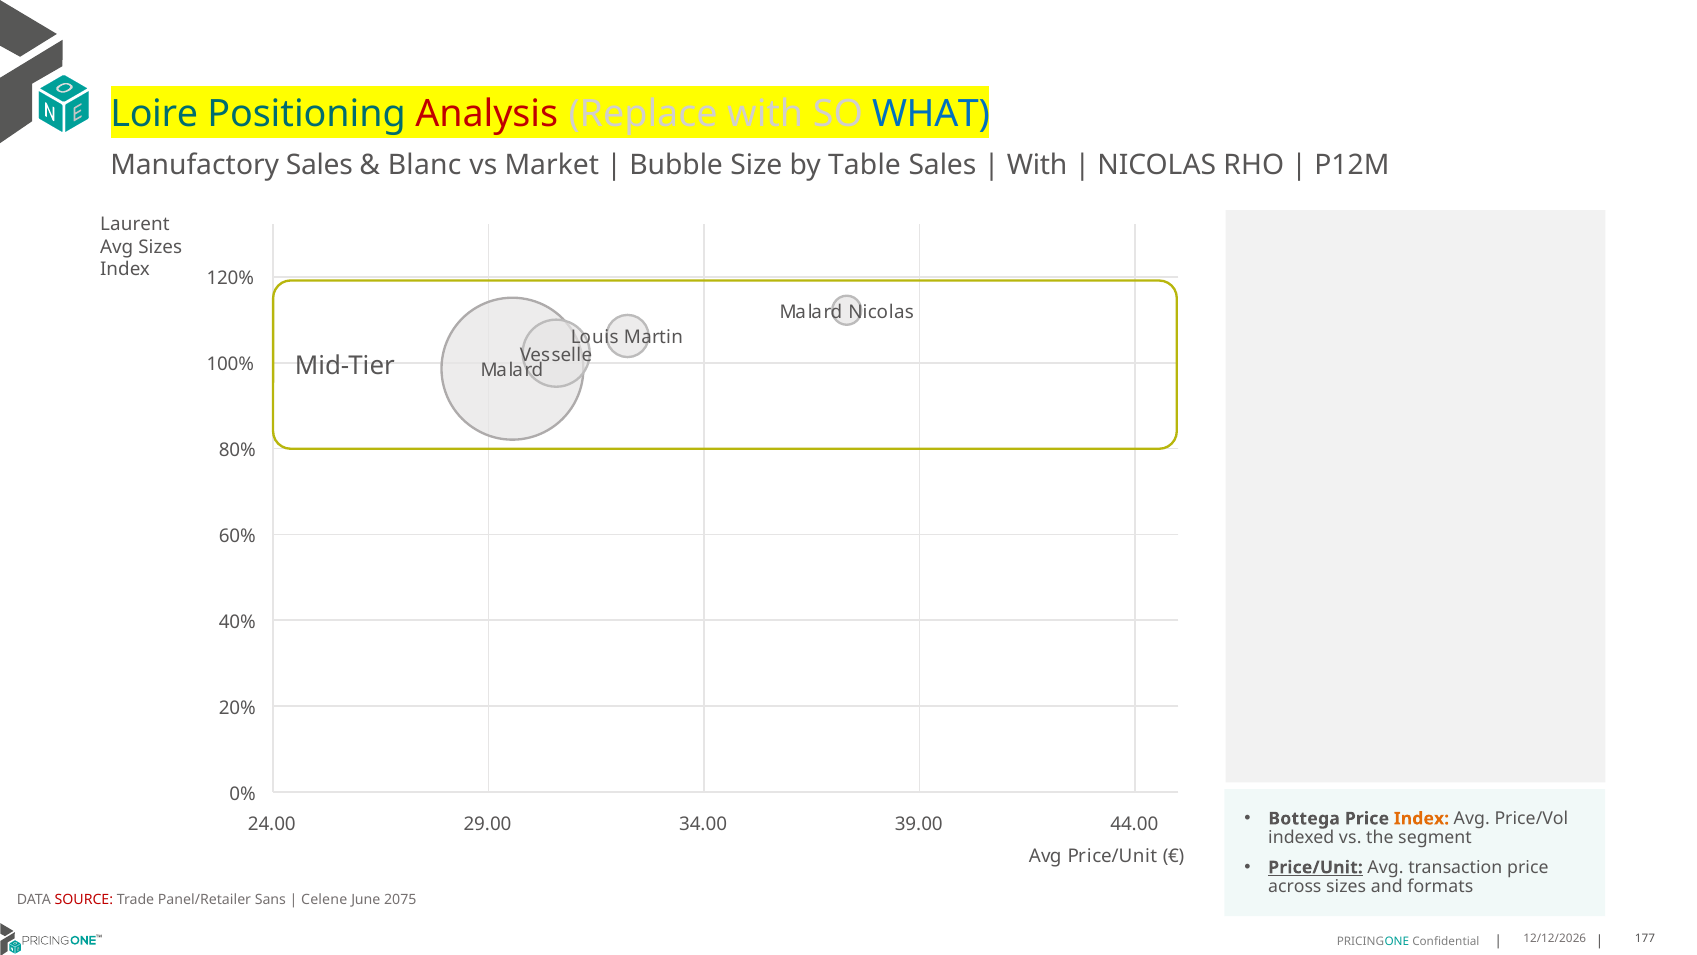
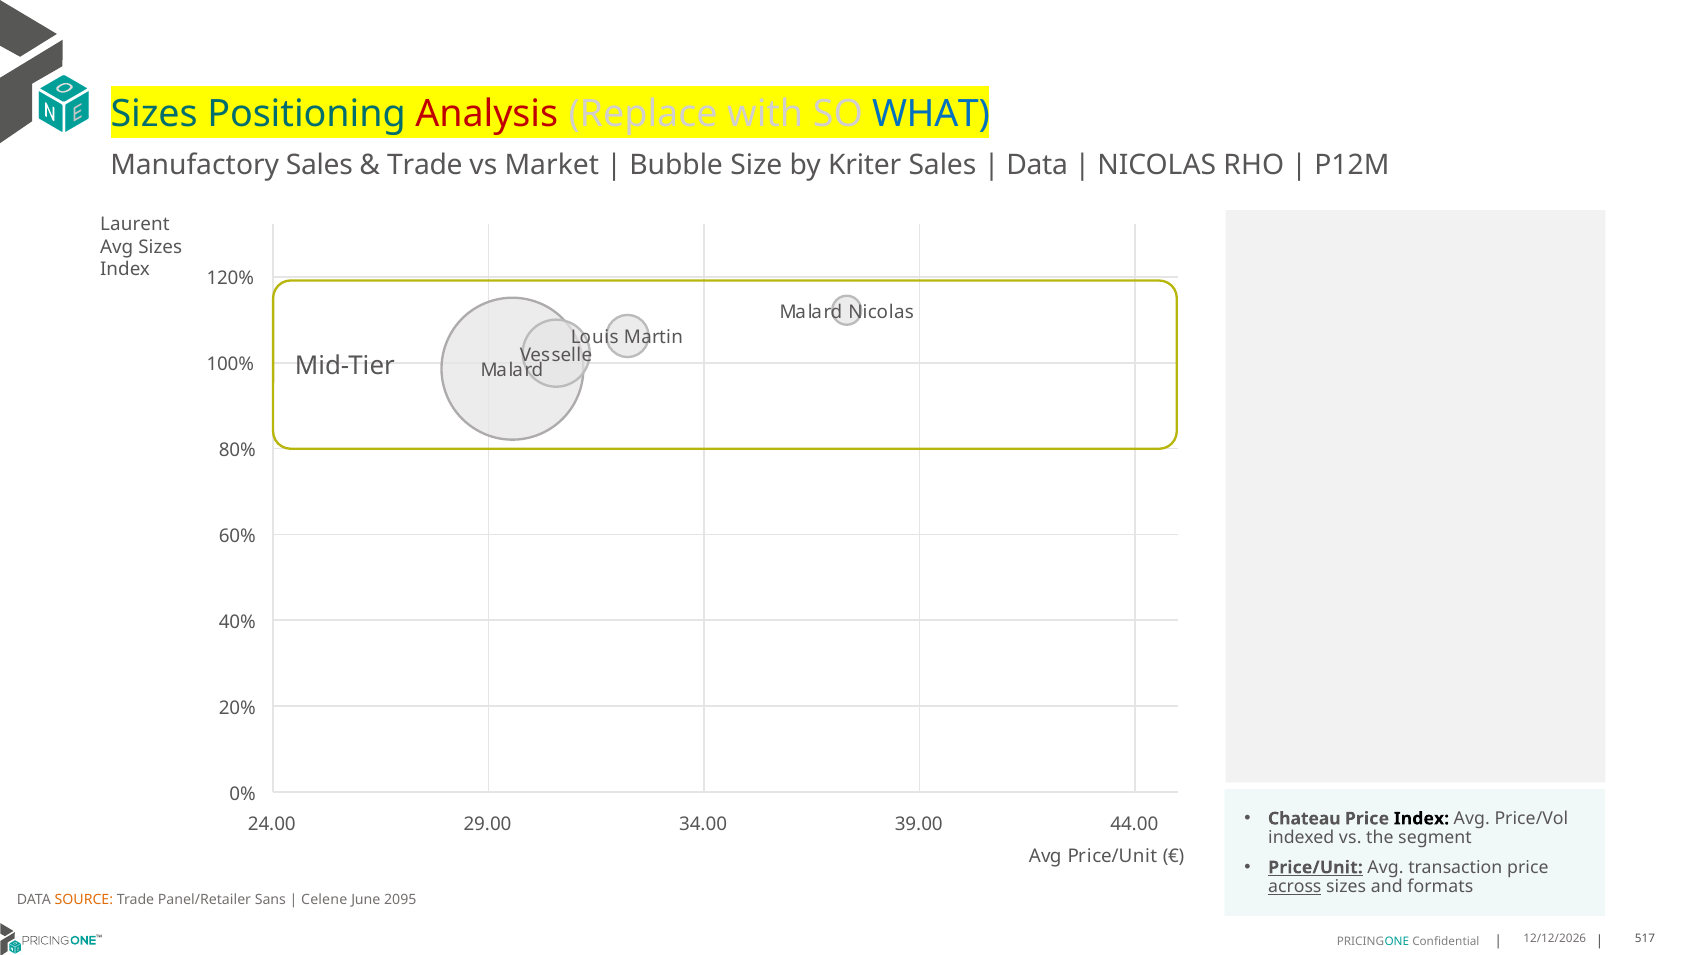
Loire: Loire -> Sizes (154, 114)
Blanc: Blanc -> Trade (425, 165)
Table: Table -> Kriter (865, 165)
With: With -> Data (1037, 165)
Bottega: Bottega -> Chateau (1304, 818)
Index colour: orange -> black (1421, 818)
across underline: none -> present (1295, 886)
SOURCE colour: red -> orange (84, 899)
2075: 2075 -> 2095 (400, 899)
177: 177 -> 517 (1645, 939)
